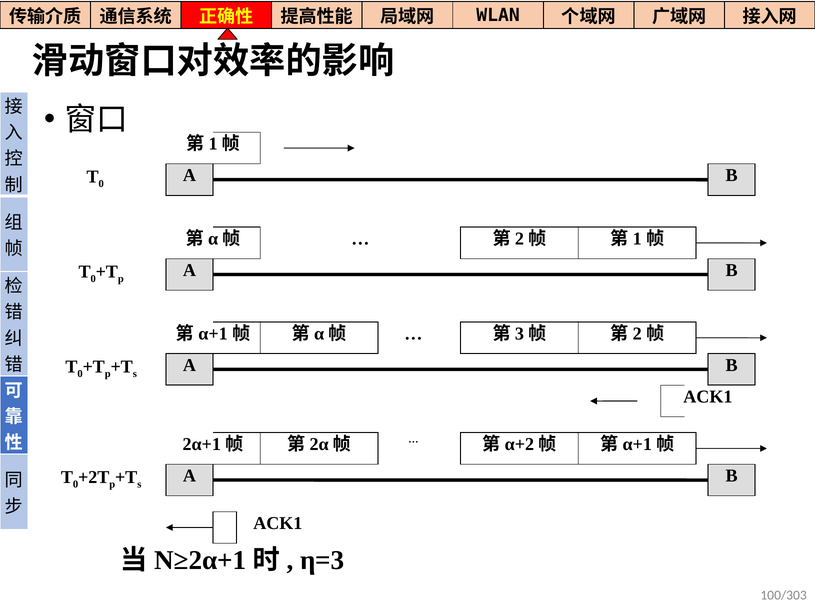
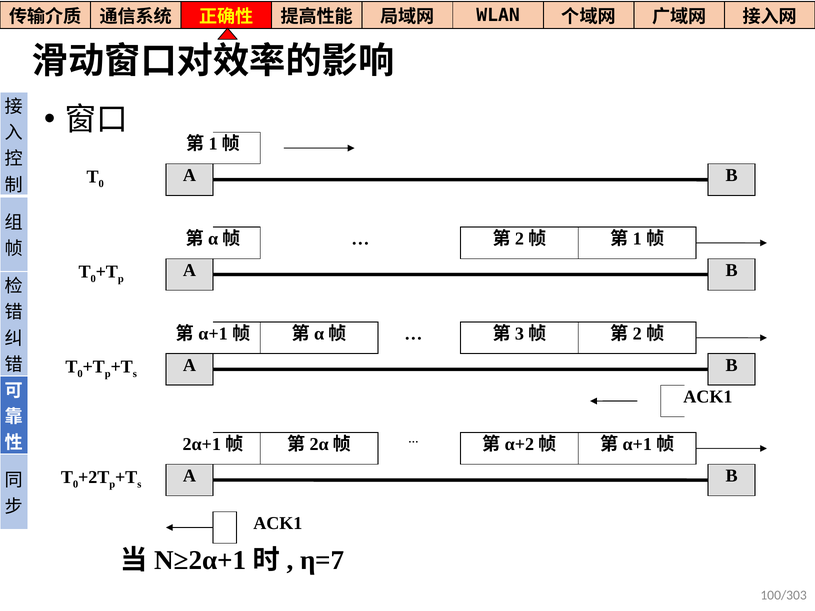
η=3: η=3 -> η=7 (322, 561)
